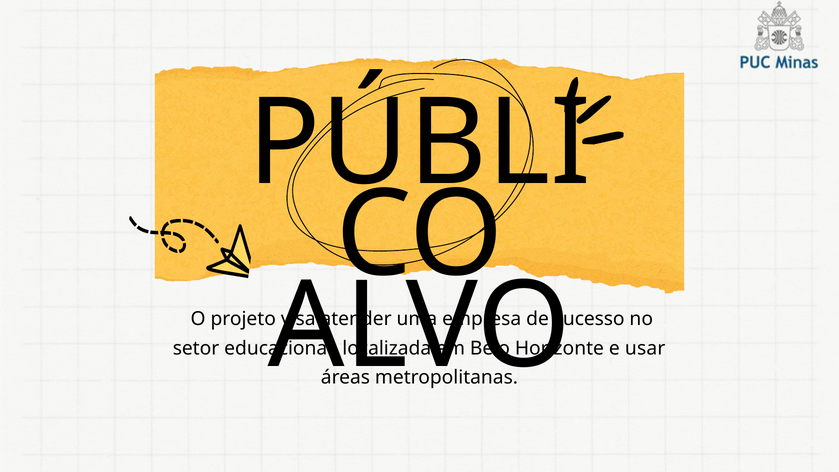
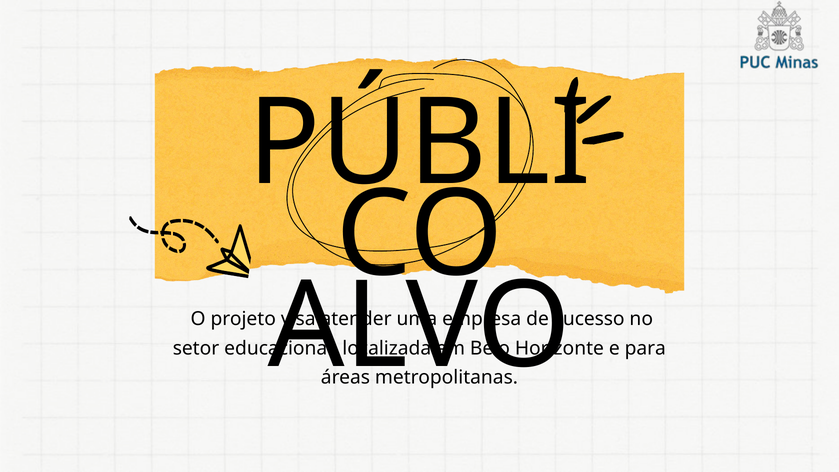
usar: usar -> para (645, 348)
